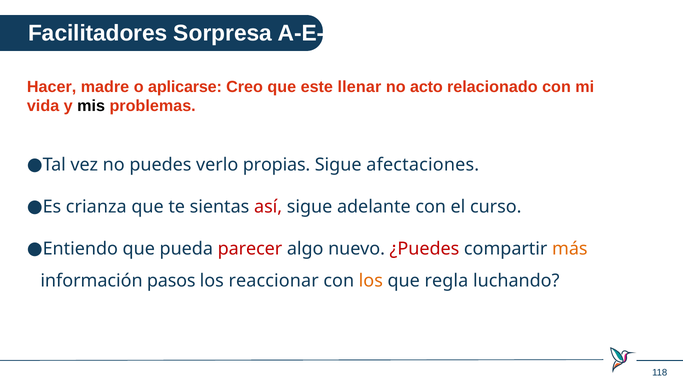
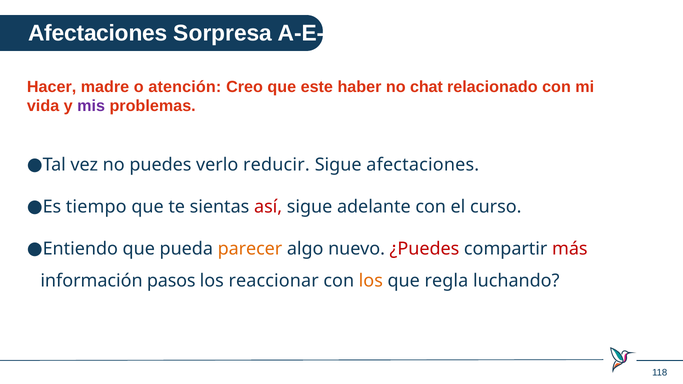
Facilitadores: Facilitadores -> Afectaciones (98, 33)
aplicarse: aplicarse -> atención (185, 87)
llenar: llenar -> haber (359, 87)
acto: acto -> chat (426, 87)
mis colour: black -> purple (91, 106)
propias: propias -> reducir (276, 165)
crianza: crianza -> tiempo (96, 207)
parecer colour: red -> orange (250, 249)
más colour: orange -> red (570, 249)
